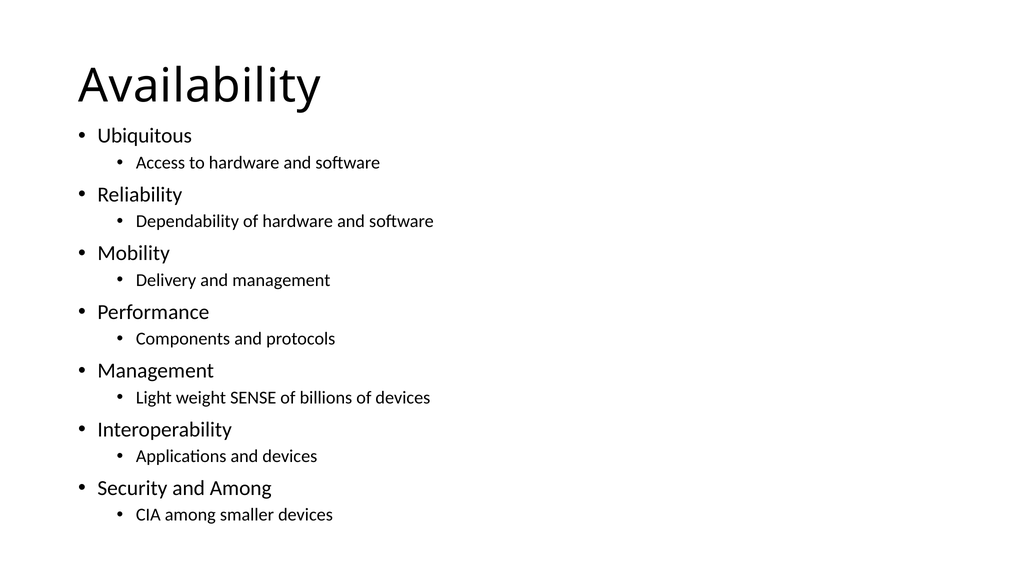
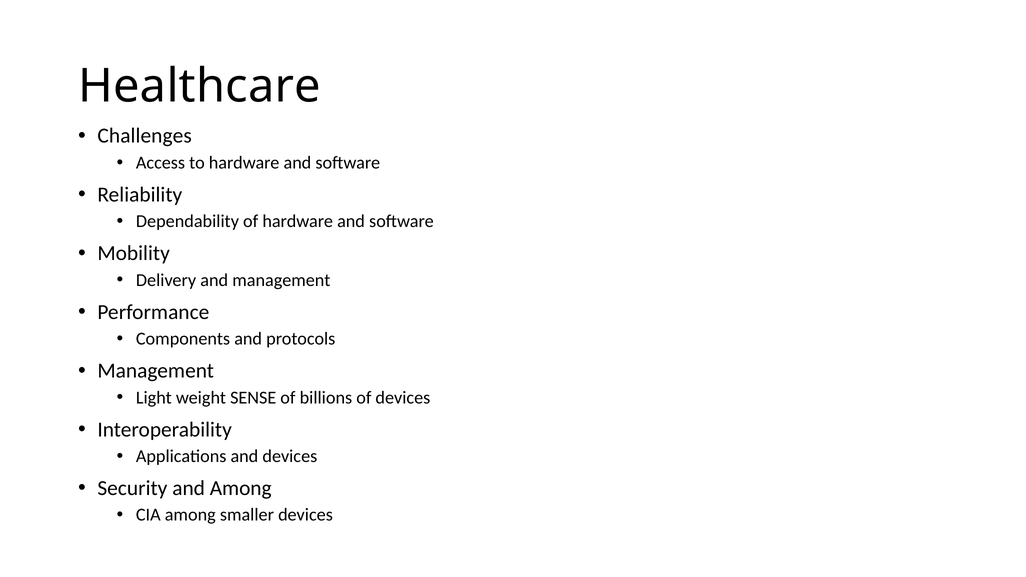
Availability: Availability -> Healthcare (200, 86)
Ubiquitous: Ubiquitous -> Challenges (145, 136)
